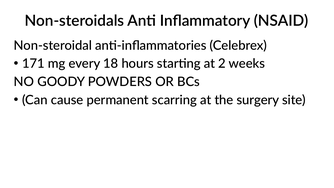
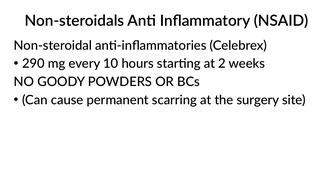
171: 171 -> 290 (33, 64)
18: 18 -> 10 (111, 64)
